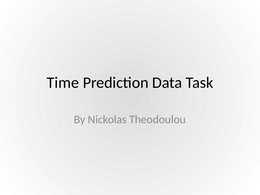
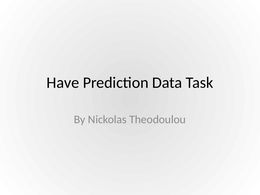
Time: Time -> Have (63, 83)
